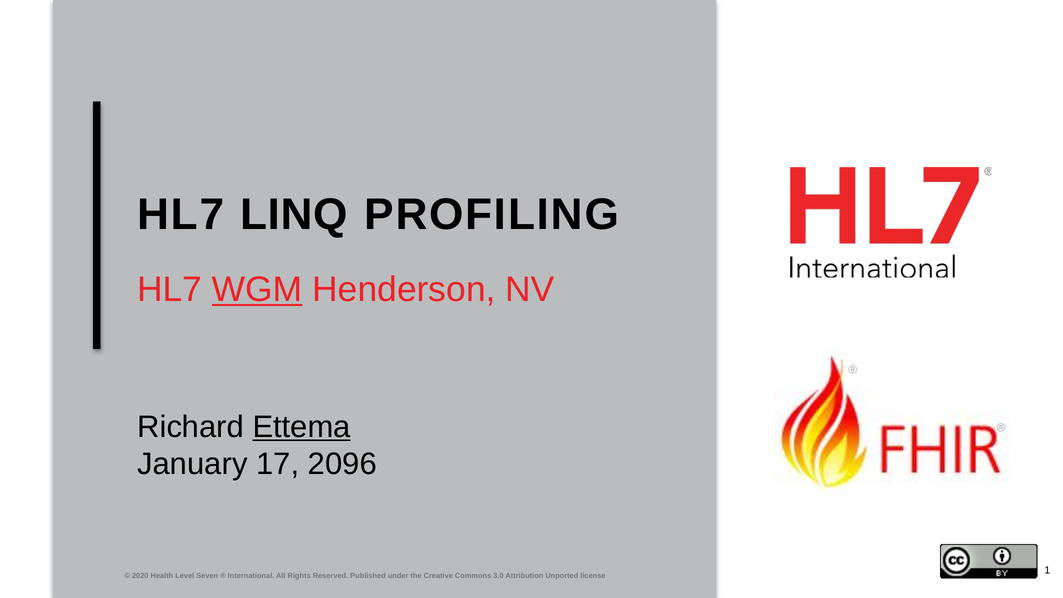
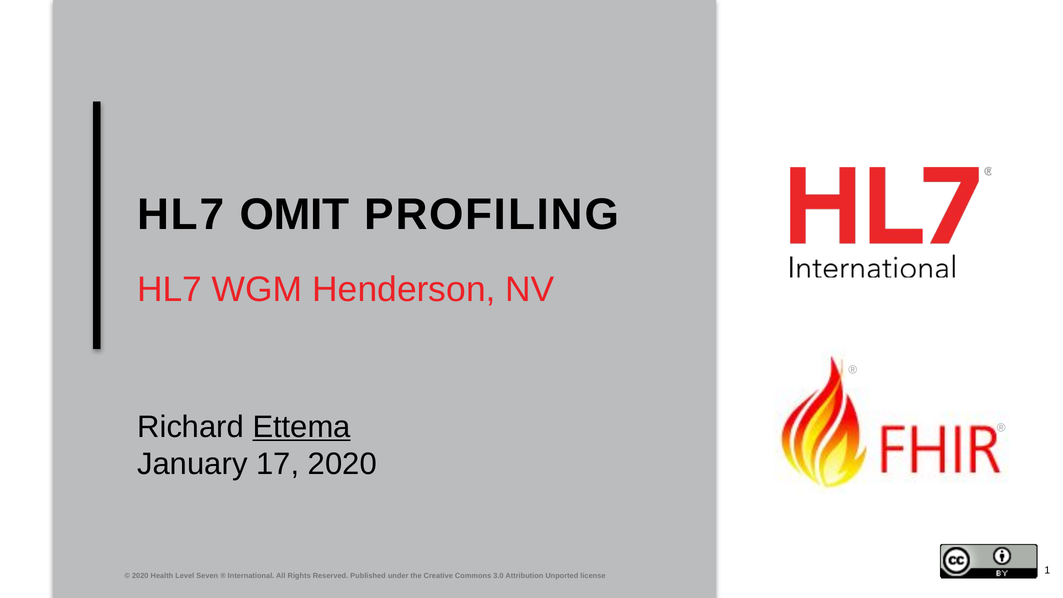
LINQ: LINQ -> OMIT (294, 214)
WGM underline: present -> none (257, 290)
17 2096: 2096 -> 2020 (342, 464)
